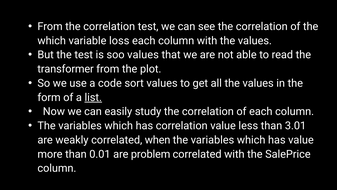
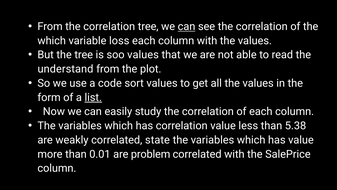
correlation test: test -> tree (148, 26)
can underline: none -> present (187, 26)
the test: test -> tree (84, 55)
transformer: transformer -> understand (65, 69)
3.01: 3.01 -> 5.38 (296, 126)
when: when -> state (157, 140)
